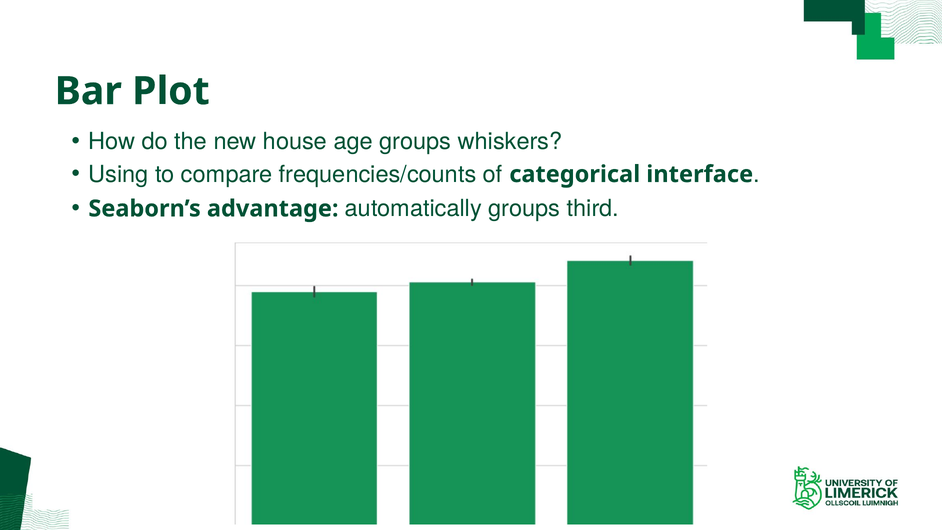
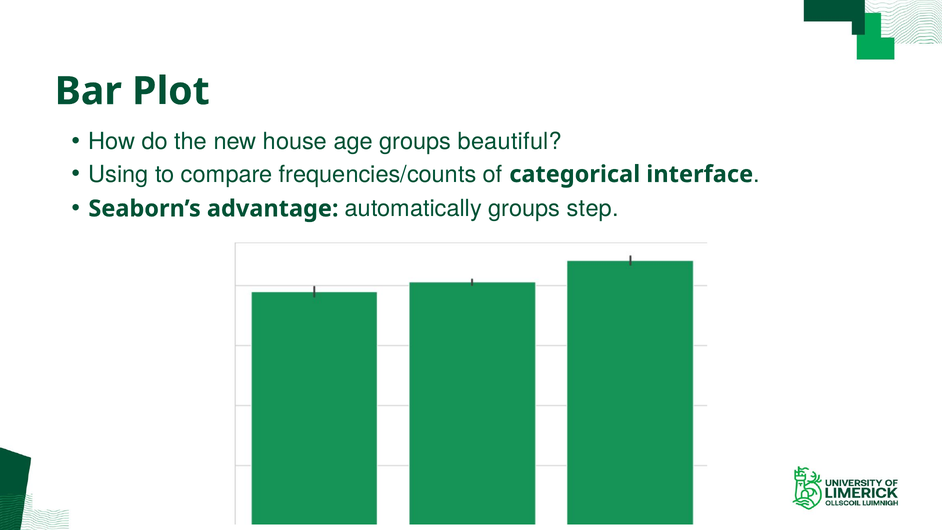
whiskers: whiskers -> beautiful (510, 142)
third: third -> step (593, 209)
